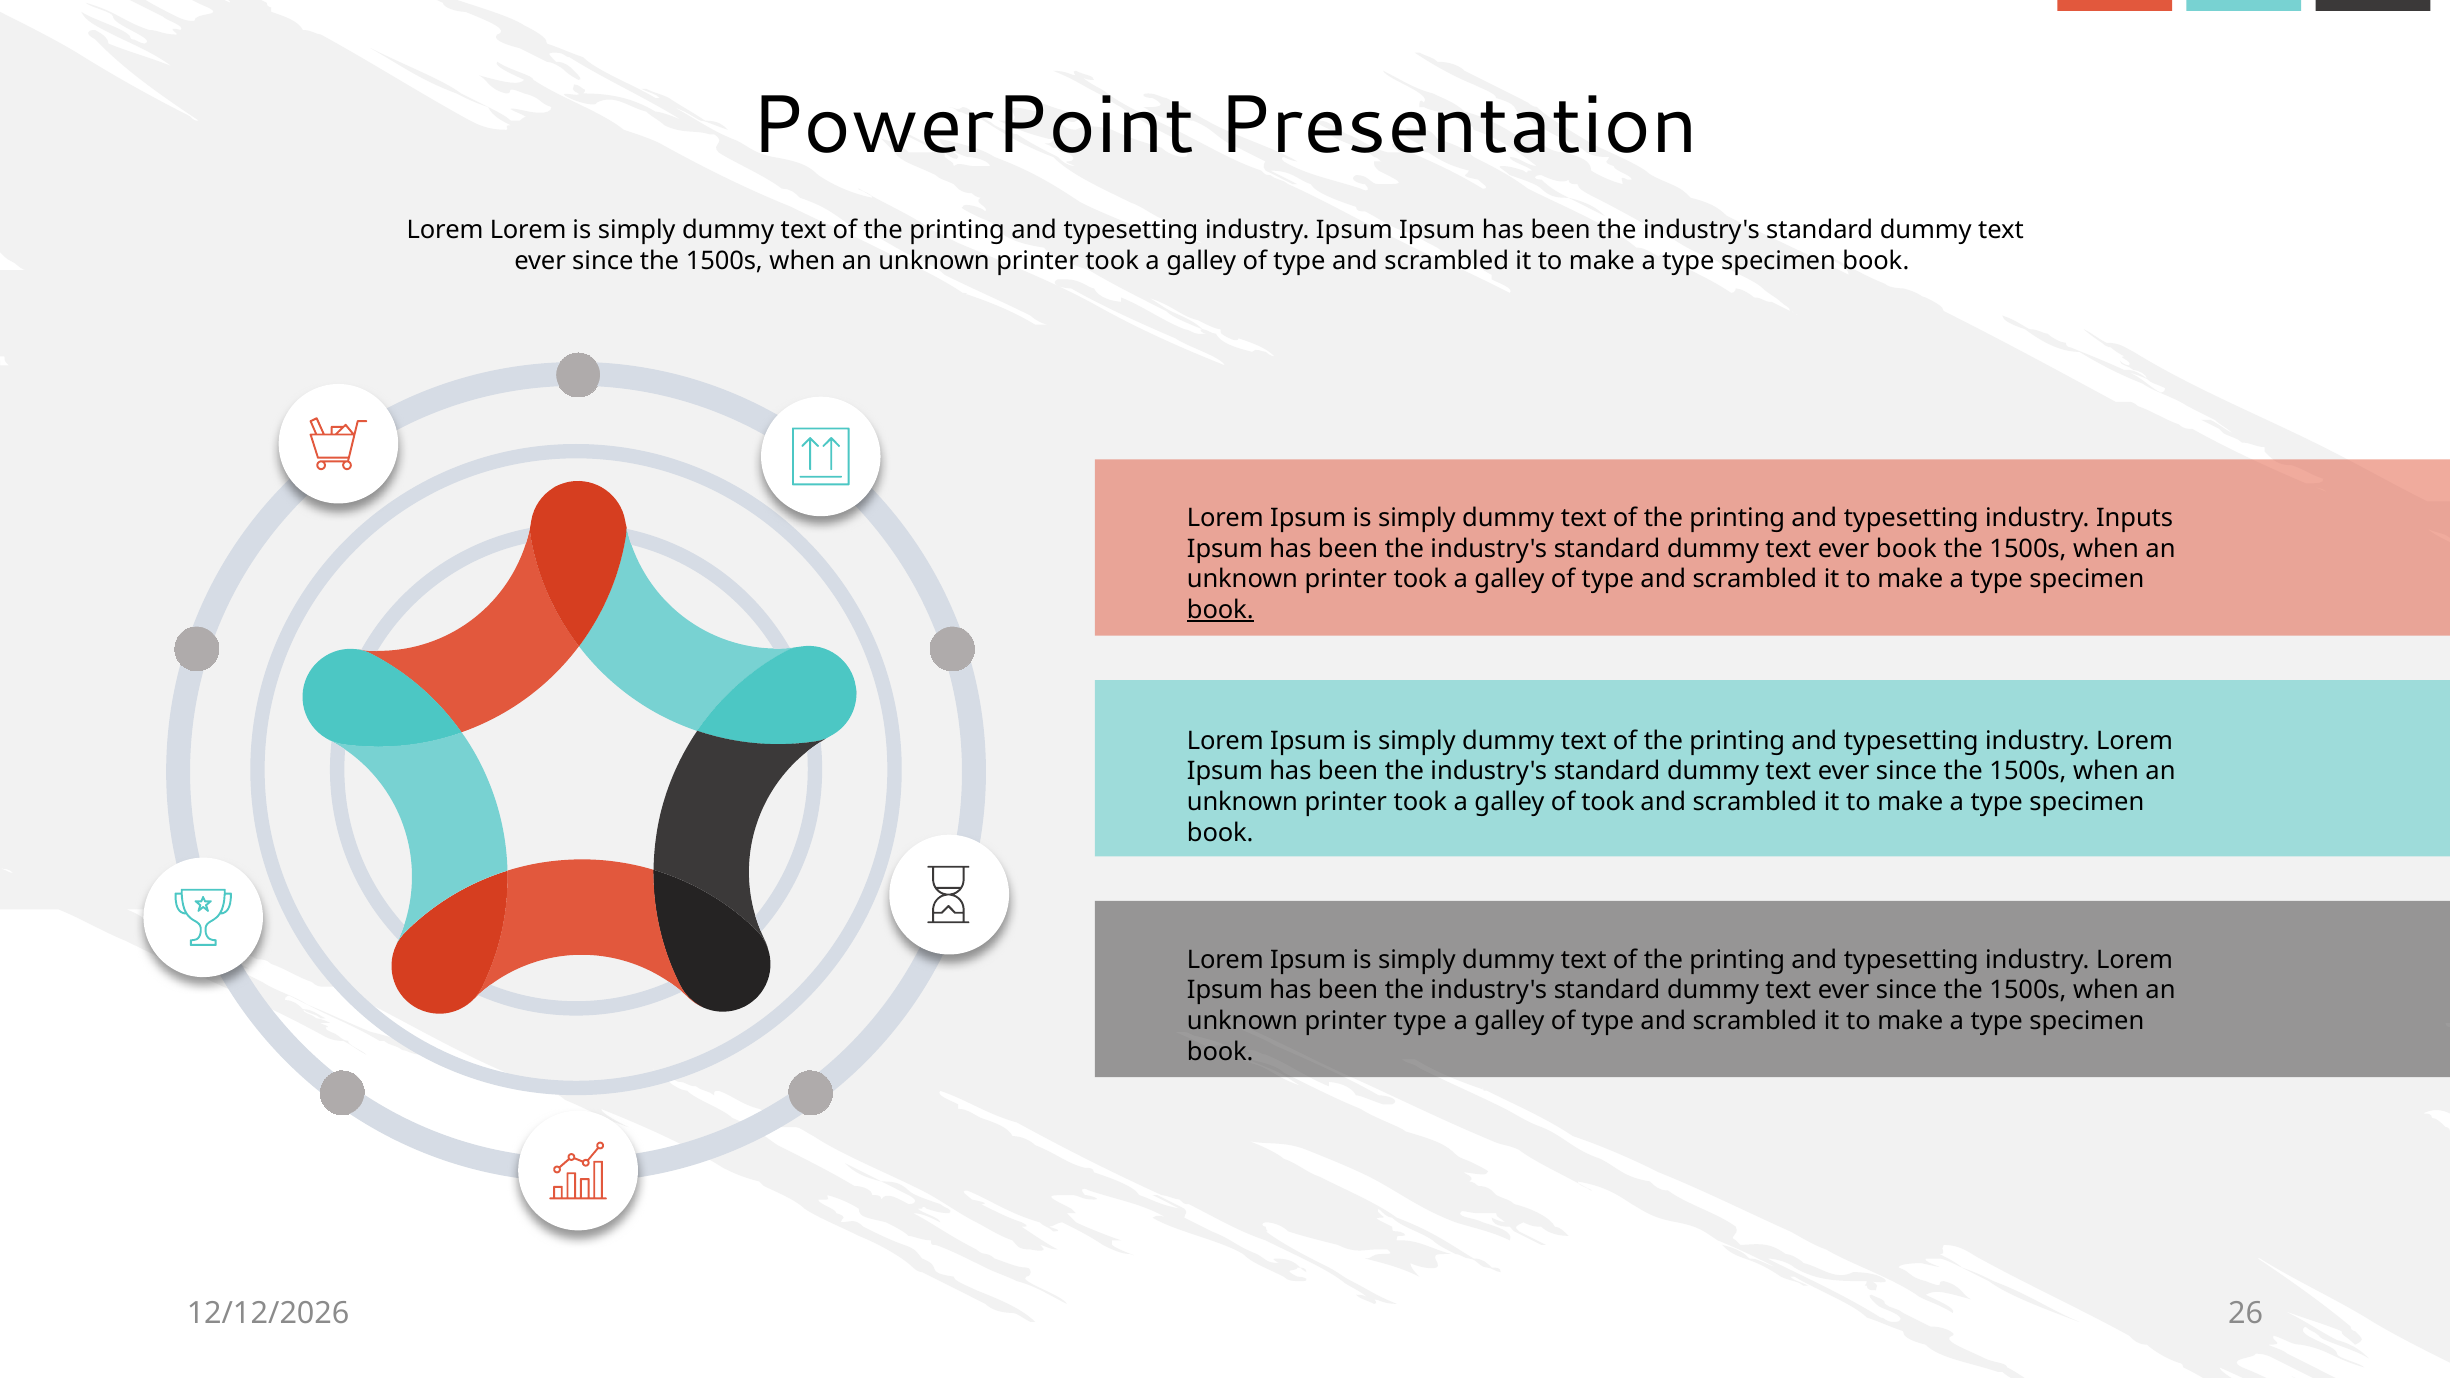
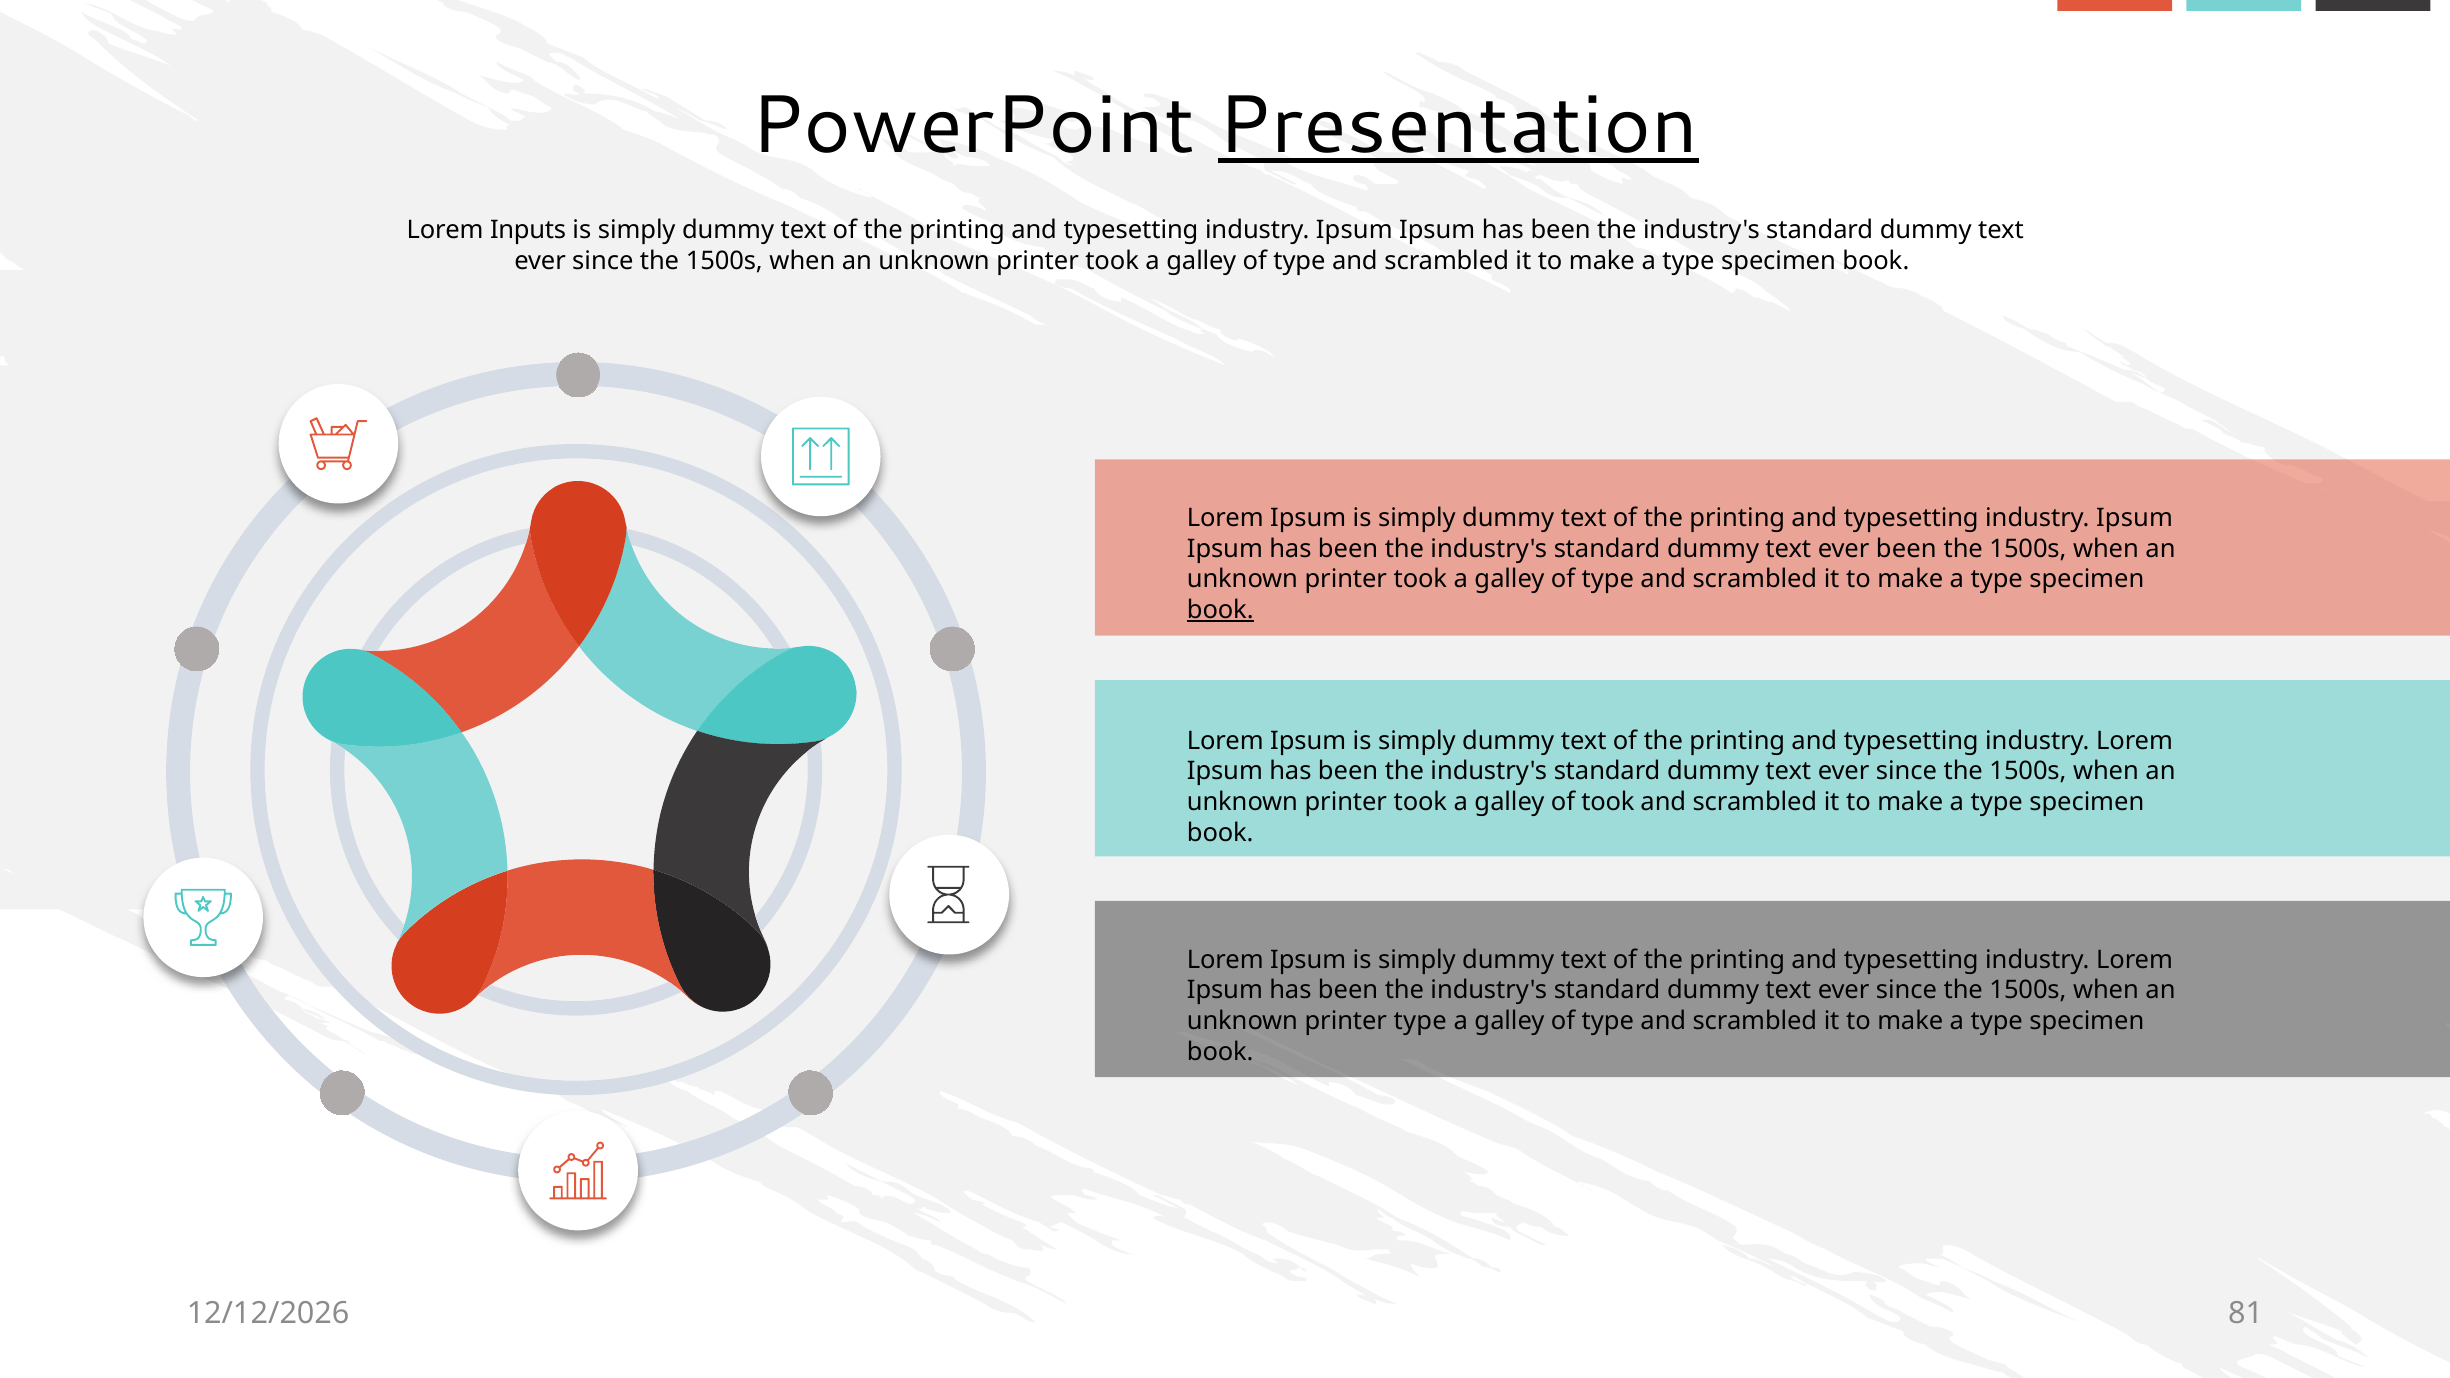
Presentation underline: none -> present (1458, 125)
Lorem Lorem: Lorem -> Inputs (528, 230)
Inputs: Inputs -> Ipsum (2135, 518)
ever book: book -> been (1906, 549)
26: 26 -> 81 (2246, 1314)
